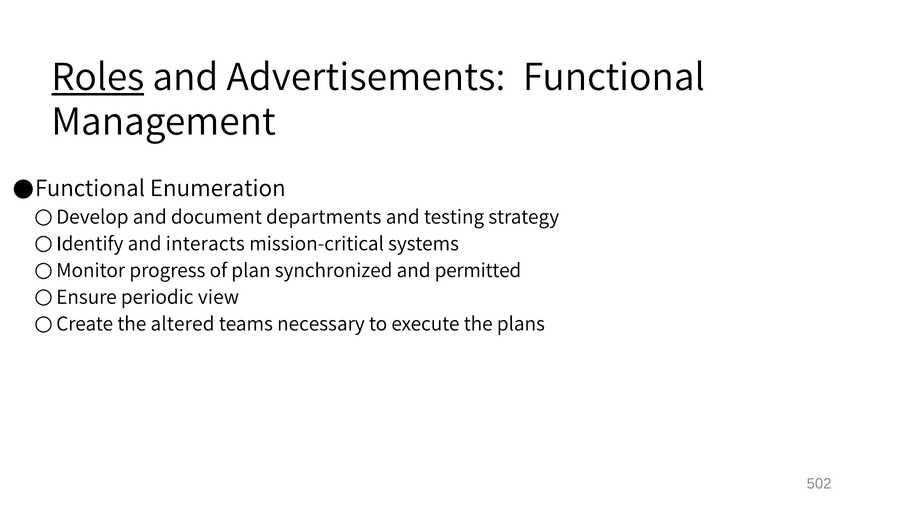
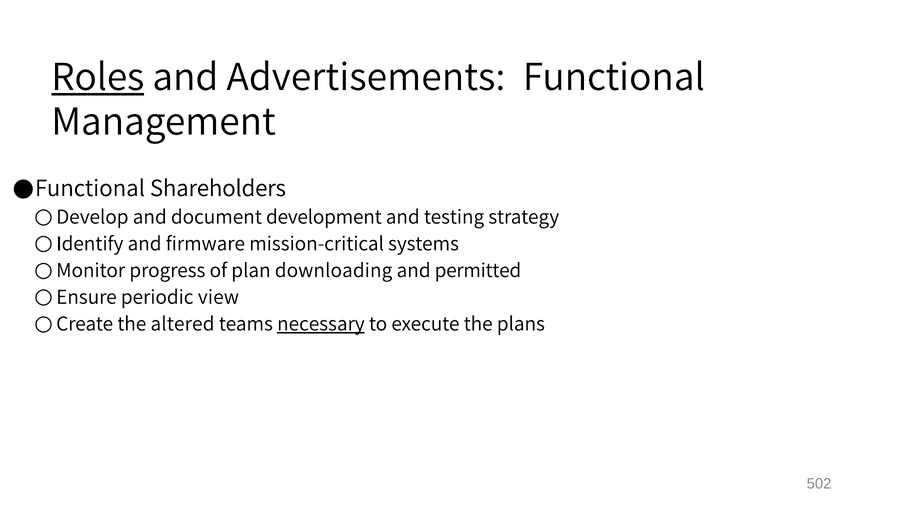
Enumeration: Enumeration -> Shareholders (218, 188)
departments: departments -> development (324, 217)
interacts: interacts -> firmware (205, 243)
synchronized: synchronized -> downloading (334, 270)
necessary underline: none -> present (321, 323)
